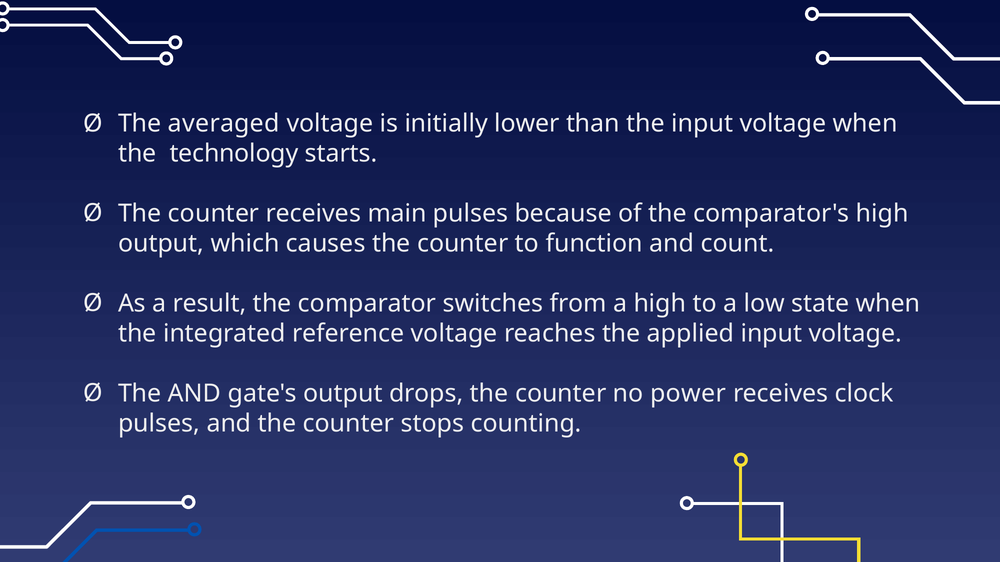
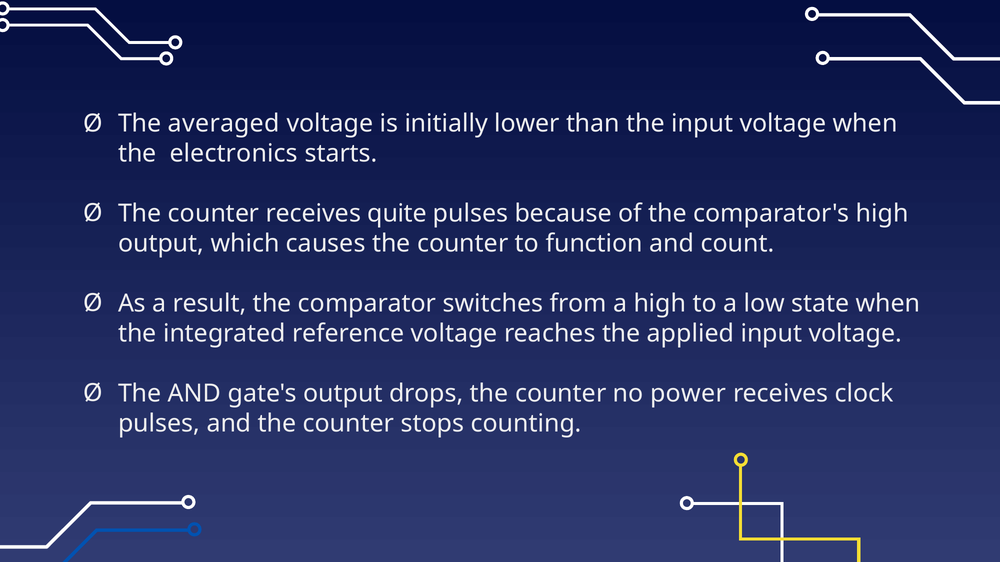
technology: technology -> electronics (234, 154)
main: main -> quite (397, 214)
